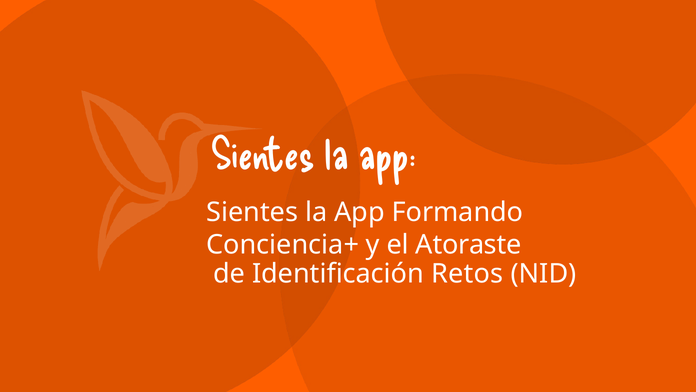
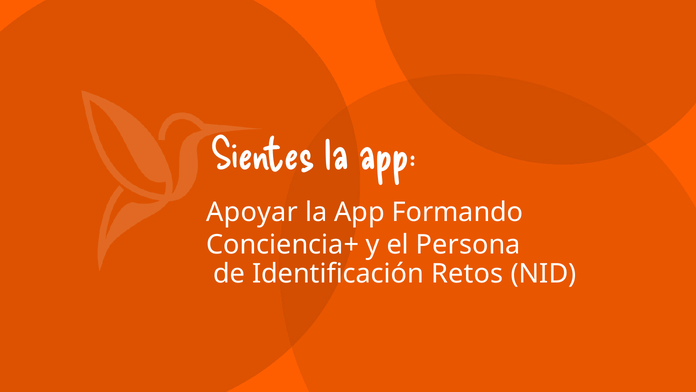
Sientes: Sientes -> Apoyar (252, 212)
Atoraste: Atoraste -> Persona (468, 244)
